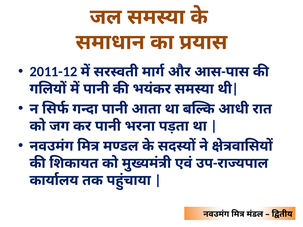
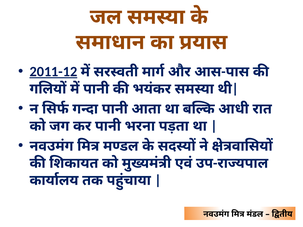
2011-12 underline: none -> present (53, 72)
